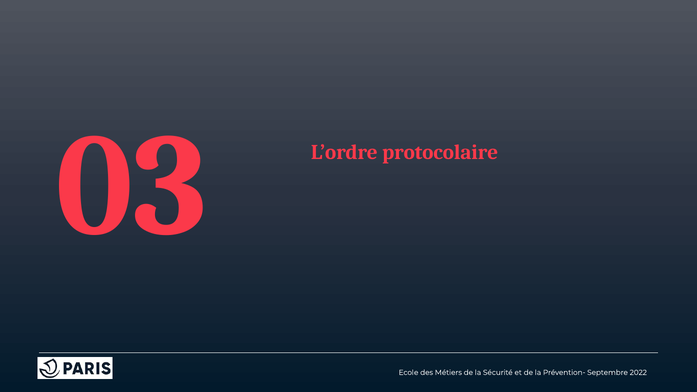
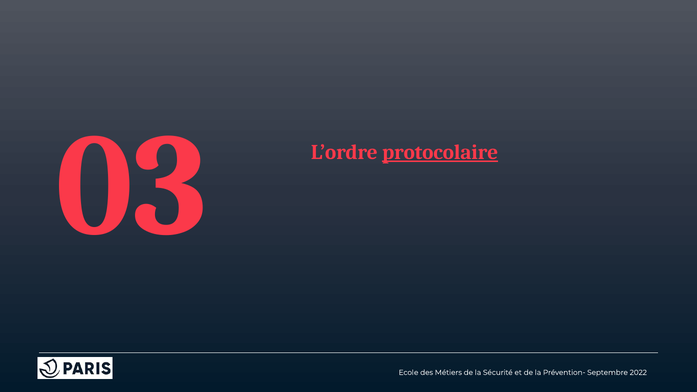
protocolaire underline: none -> present (440, 152)
